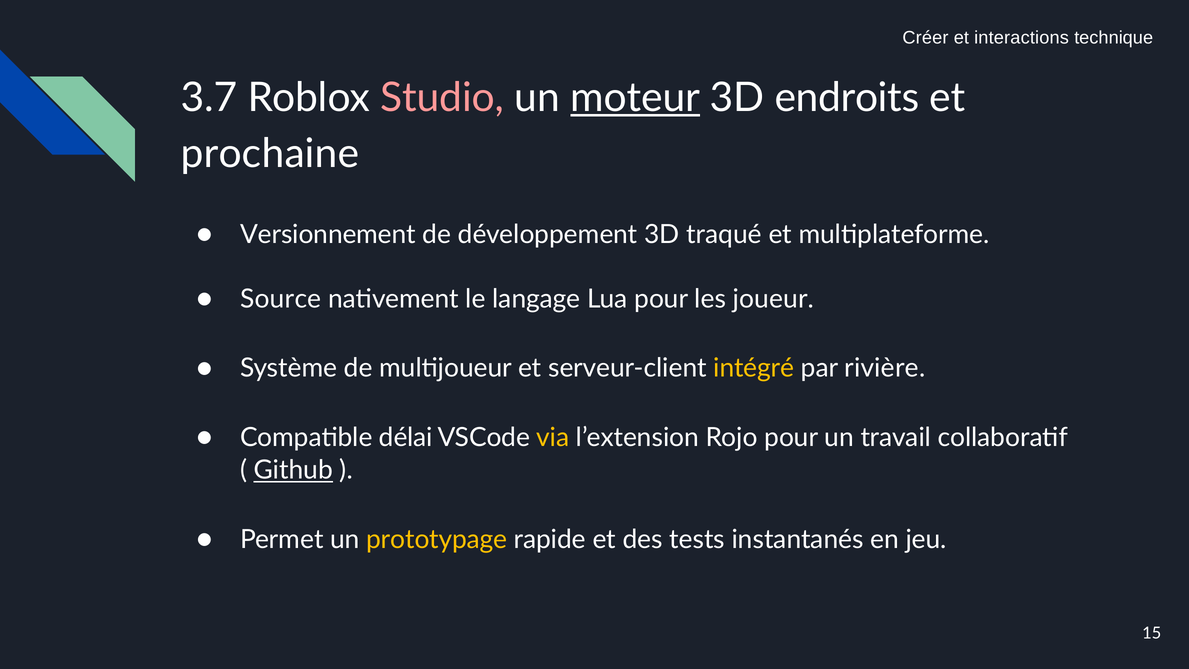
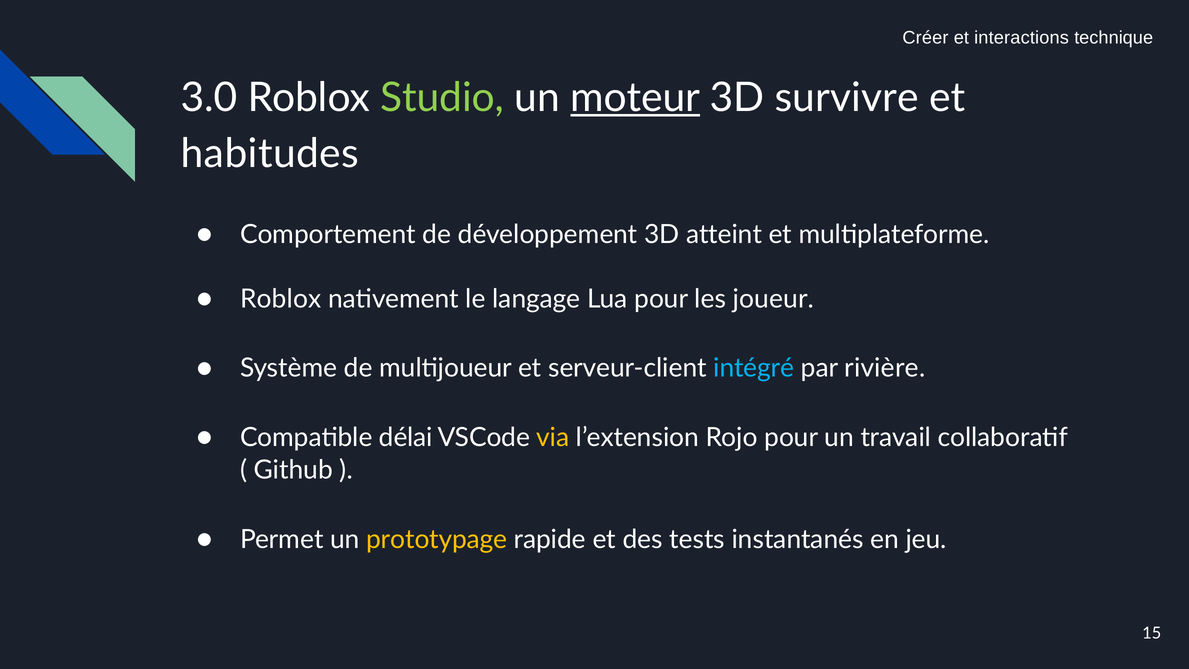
3.7: 3.7 -> 3.0 (209, 98)
Studio colour: pink -> light green (442, 98)
endroits: endroits -> survivre (847, 98)
prochaine: prochaine -> habitudes (270, 154)
Versionnement: Versionnement -> Comportement (328, 234)
traqué: traqué -> atteint (724, 234)
Source: Source -> Roblox (281, 299)
intégré colour: yellow -> light blue (754, 368)
Github underline: present -> none (293, 470)
